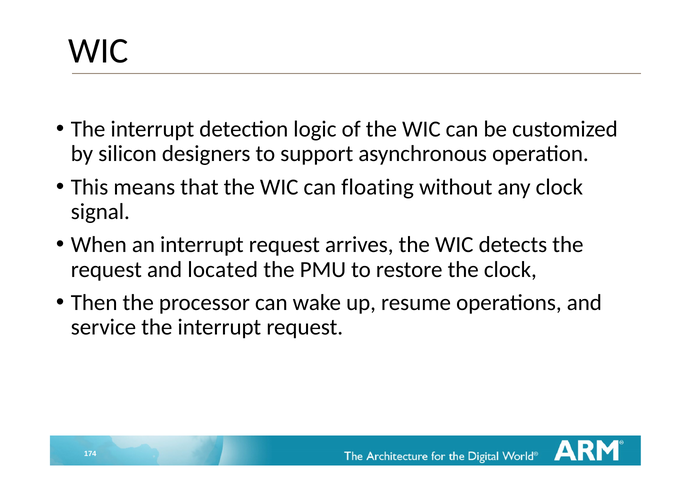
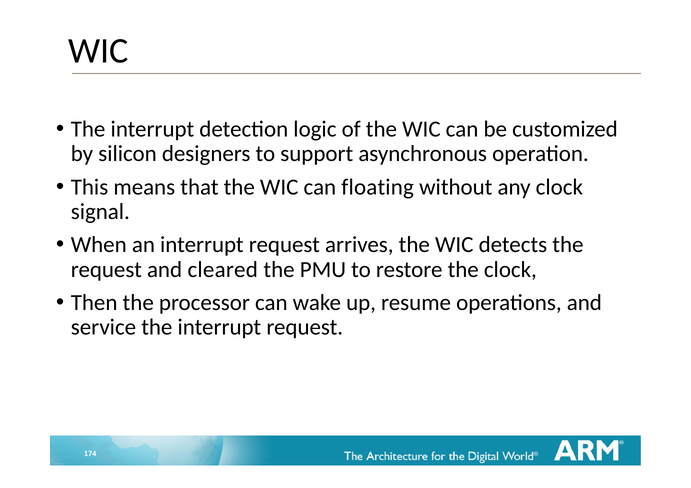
located: located -> cleared (223, 270)
